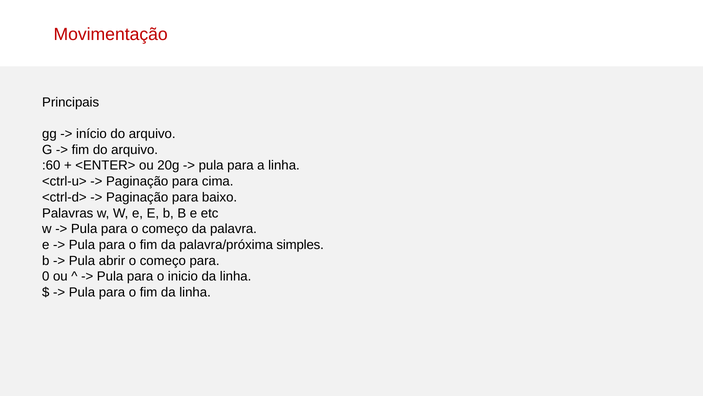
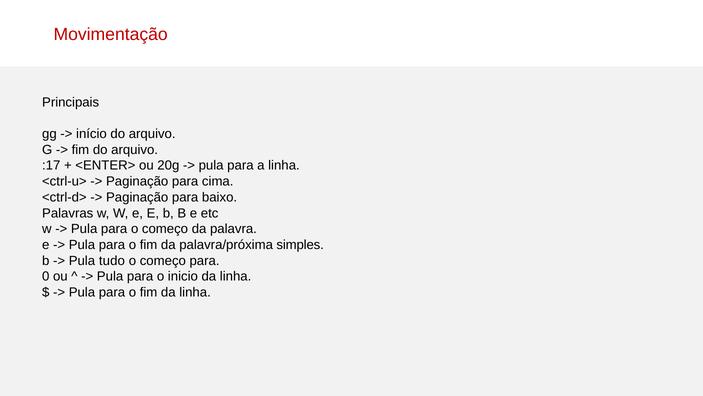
:60: :60 -> :17 (51, 165)
abrir: abrir -> tudo (112, 260)
